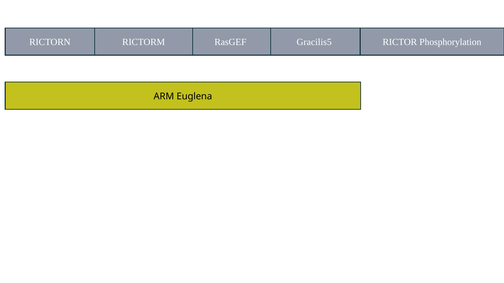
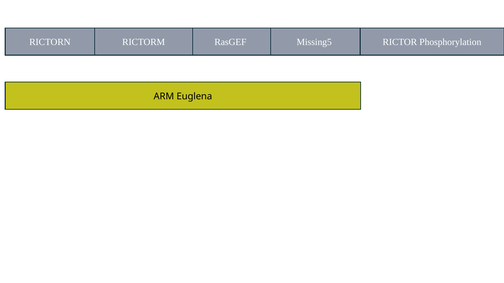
Gracilis5: Gracilis5 -> Missing5 (314, 42)
